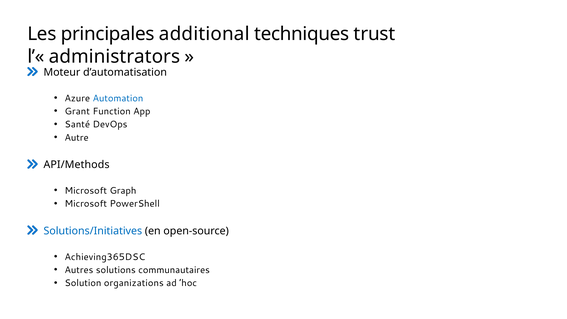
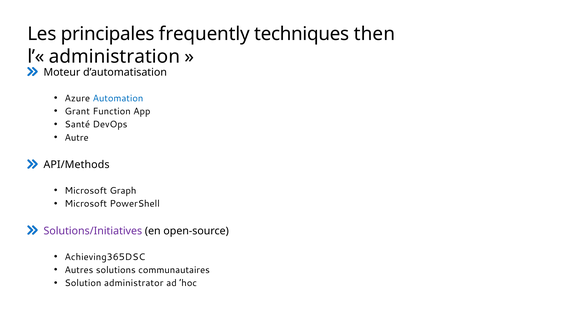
additional: additional -> frequently (204, 34)
trust: trust -> then (374, 34)
administrators: administrators -> administration (114, 57)
Solutions/Initiatives colour: blue -> purple (93, 231)
organizations: organizations -> administrator (134, 283)
